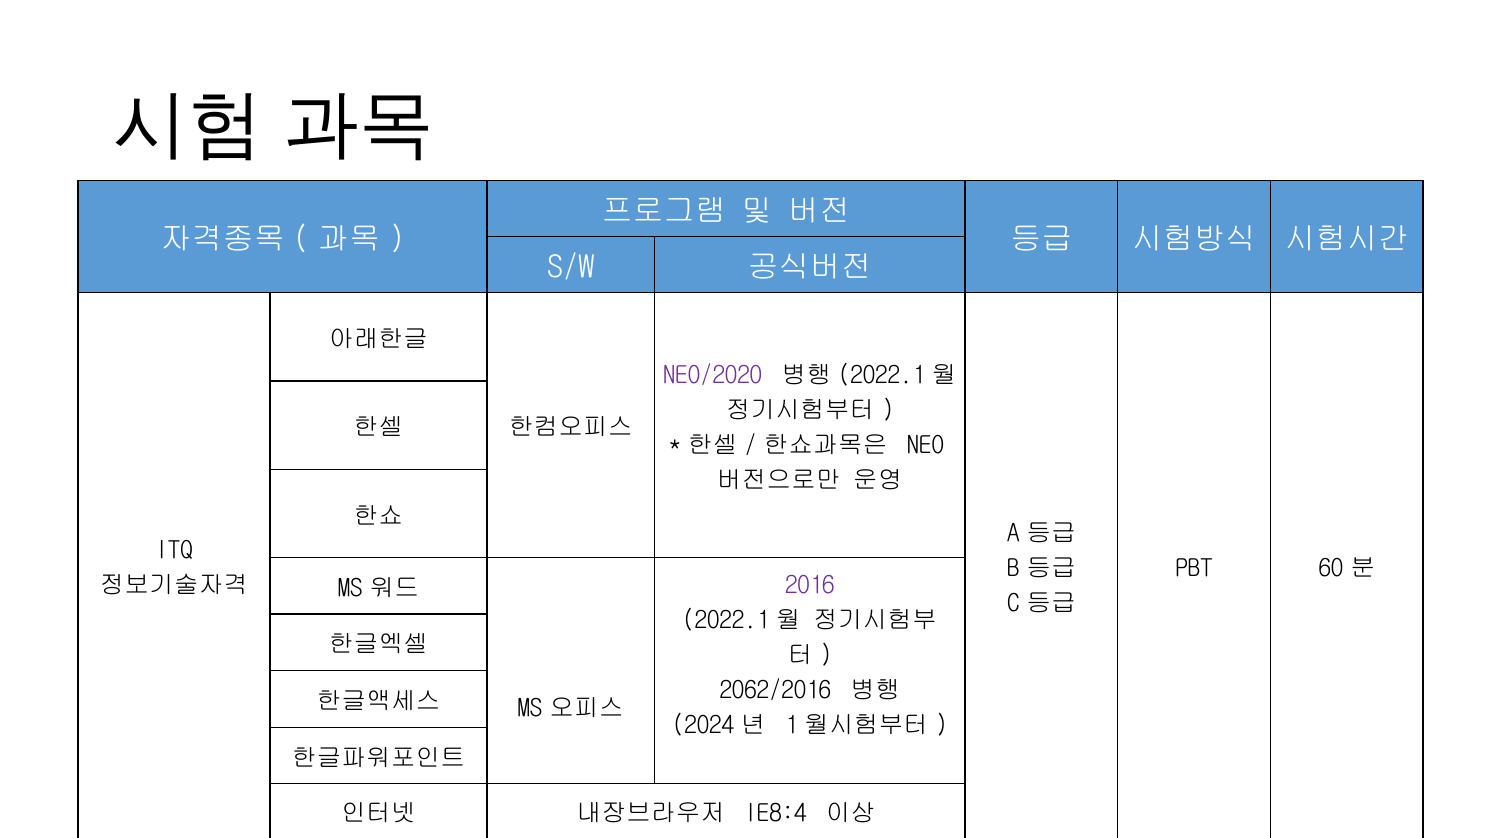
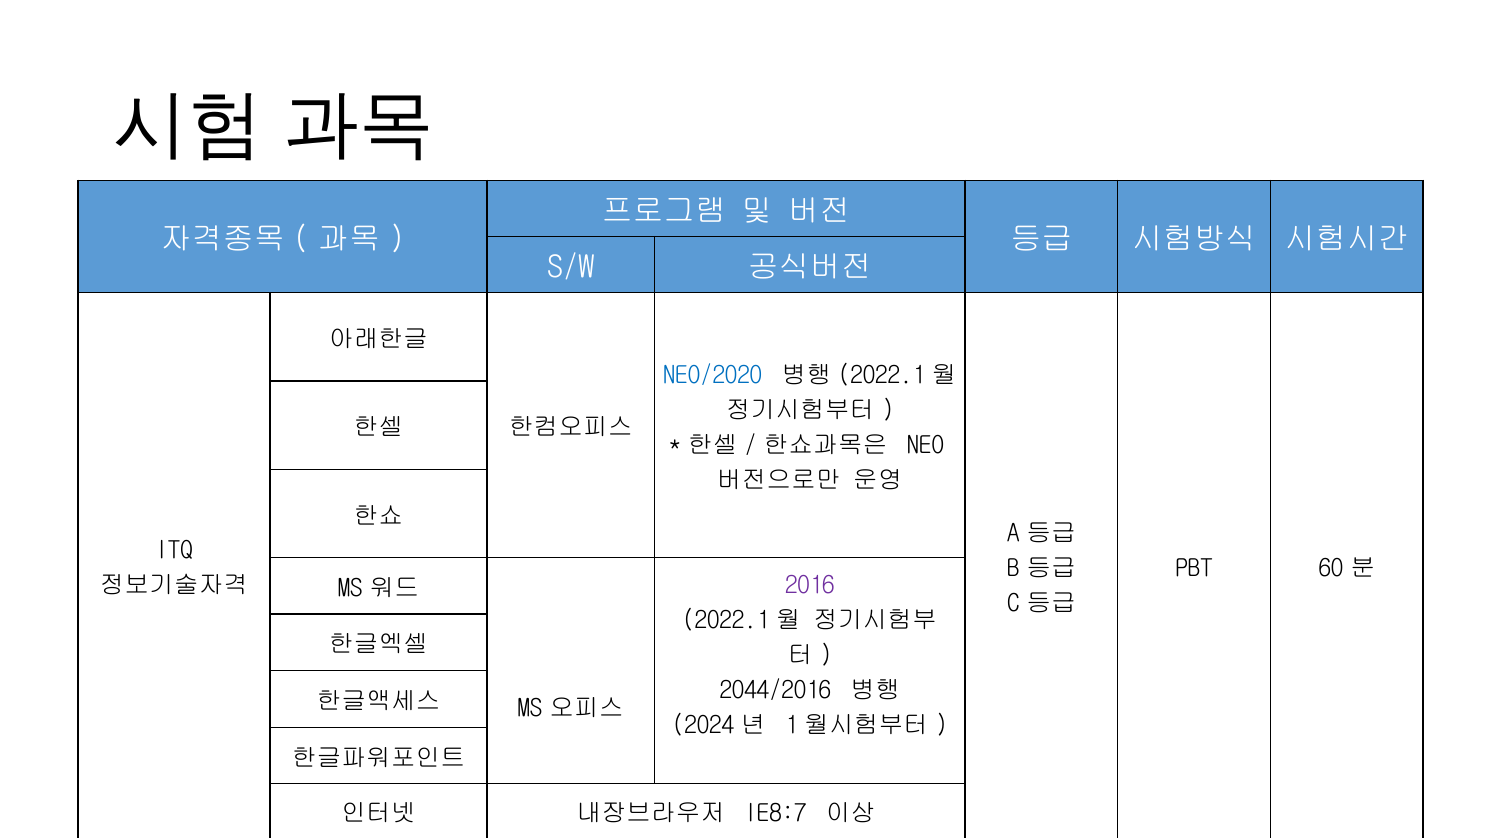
NEO/2020 colour: purple -> blue (713, 375)
2062/2016: 2062/2016 -> 2044/2016 (775, 691)
IE8:4: IE8:4 -> IE8:7 (776, 814)
